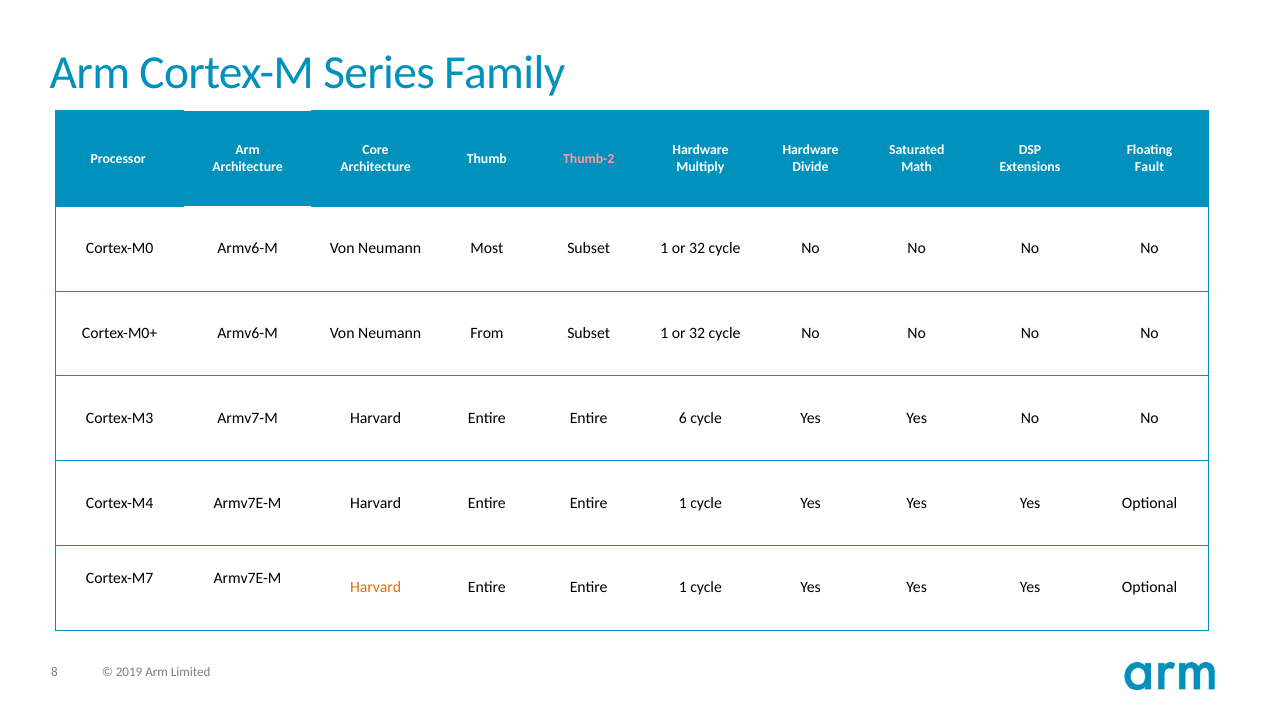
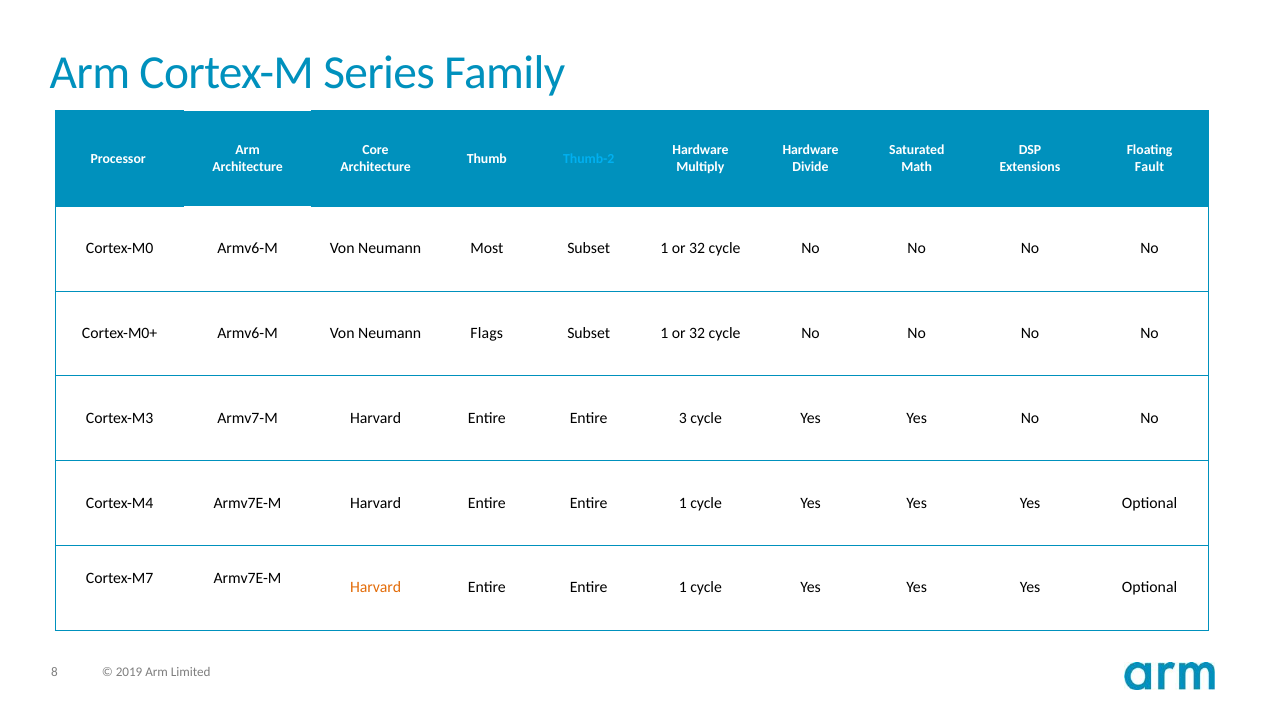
Thumb-2 colour: pink -> light blue (589, 159)
From: From -> Flags (487, 333)
6: 6 -> 3 (683, 418)
